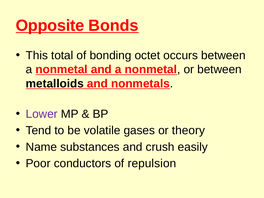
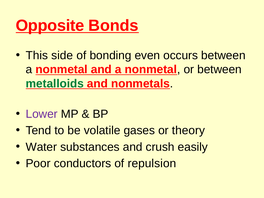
total: total -> side (62, 55)
octet: octet -> even (147, 55)
metalloids colour: black -> green (55, 84)
Name: Name -> Water (41, 147)
